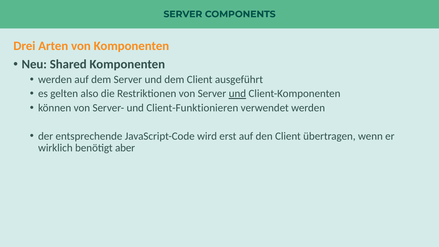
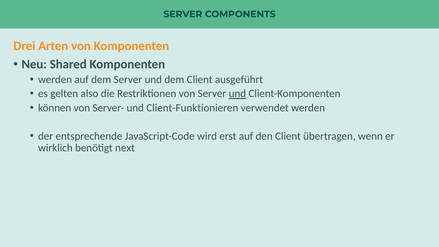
aber: aber -> next (125, 148)
